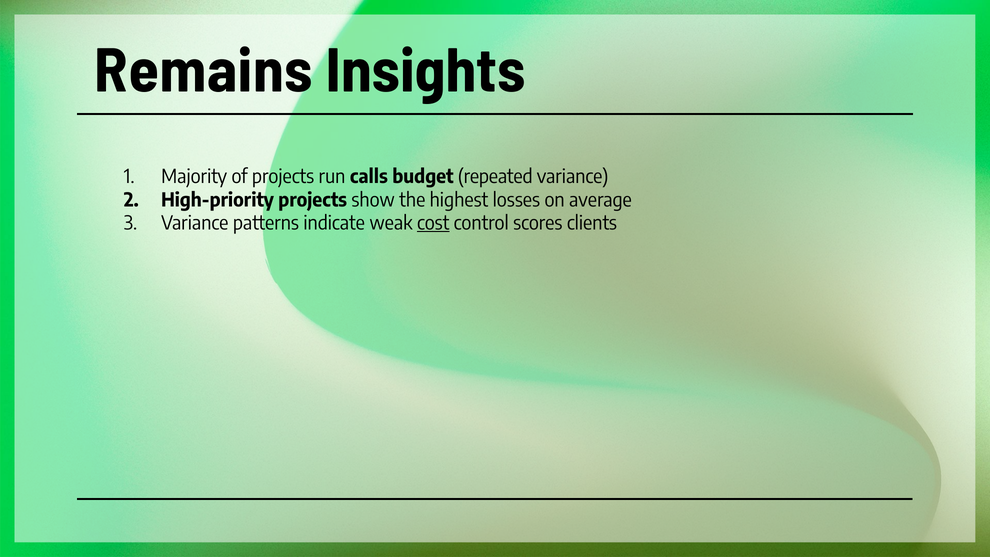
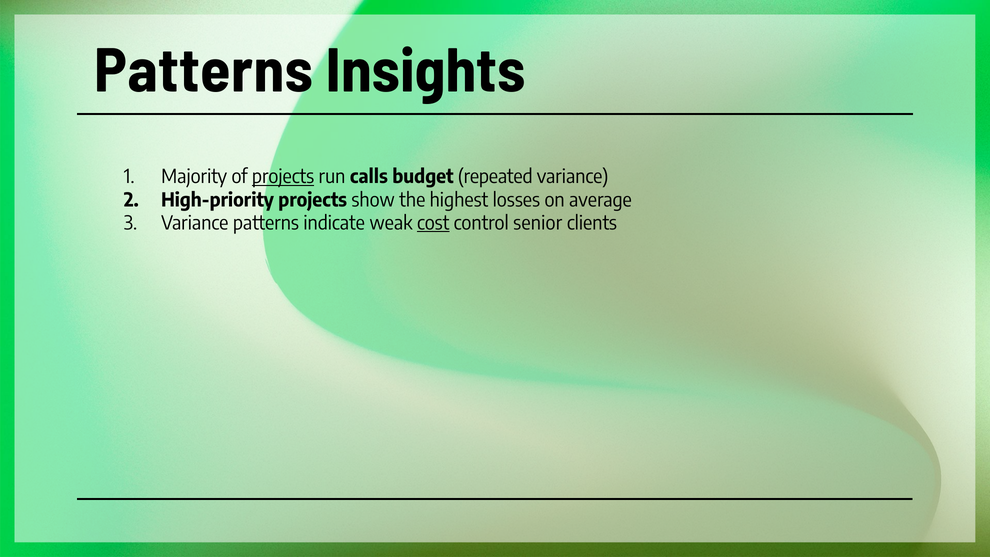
Remains: Remains -> Patterns (204, 71)
projects underline: none -> present (283, 177)
scores: scores -> senior (538, 223)
